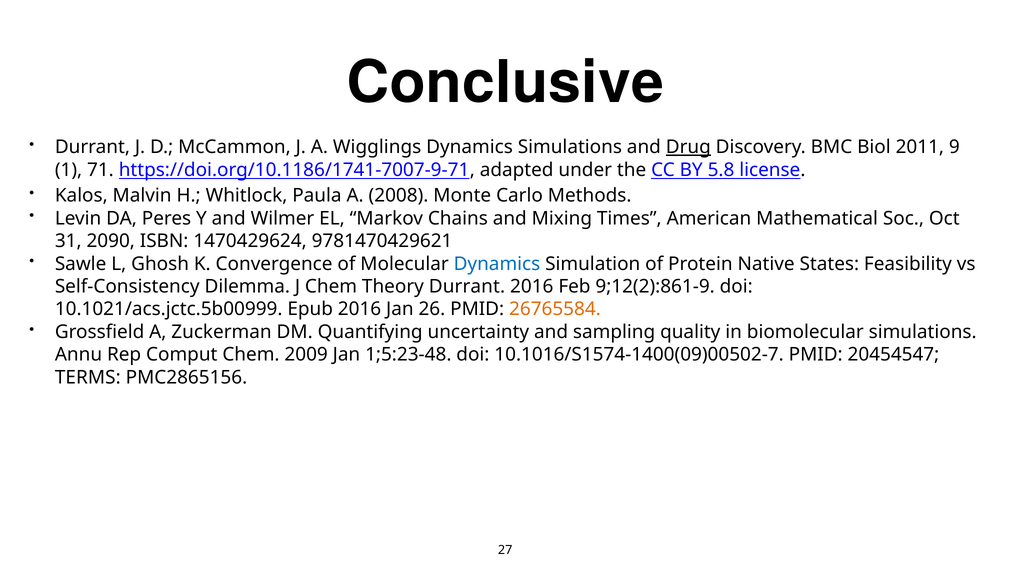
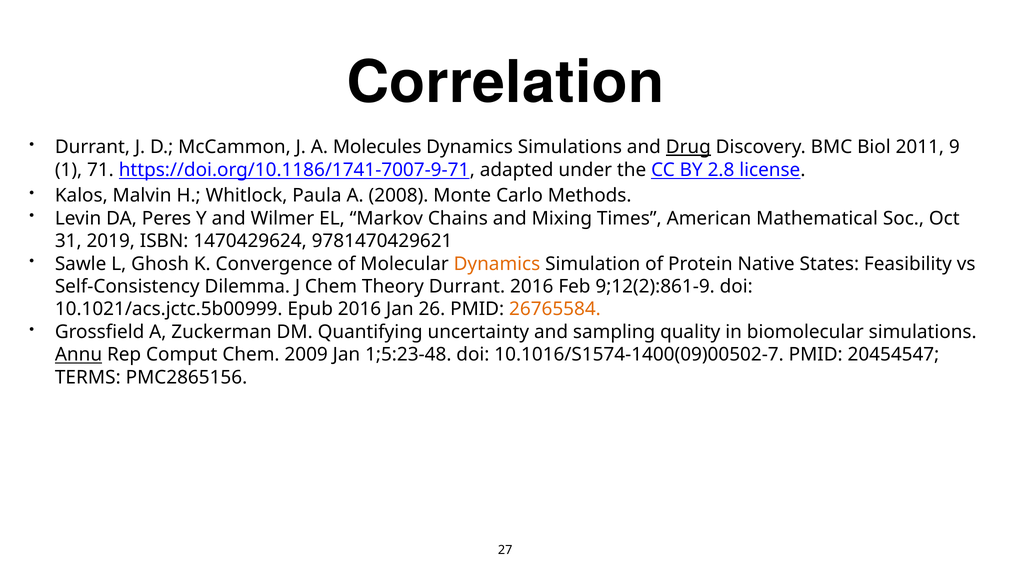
Conclusive: Conclusive -> Correlation (505, 83)
Wigglings: Wigglings -> Molecules (377, 147)
5.8: 5.8 -> 2.8 (721, 170)
2090: 2090 -> 2019 (111, 241)
Dynamics colour: blue -> orange (497, 264)
Annu underline: none -> present (78, 355)
